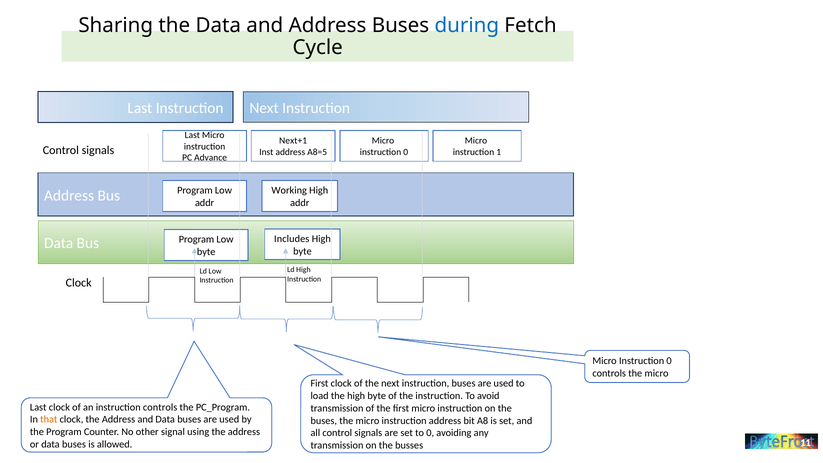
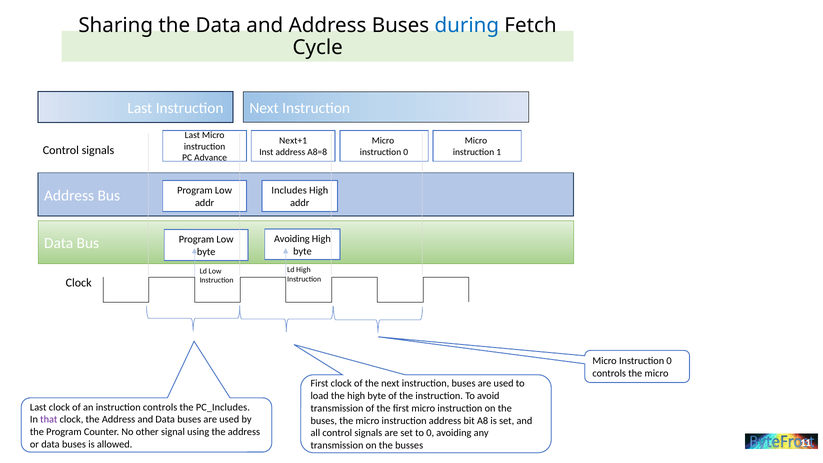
A8=5: A8=5 -> A8=8 (317, 152)
Working: Working -> Includes (289, 190)
Includes: Includes -> Avoiding (292, 239)
PC_Program: PC_Program -> PC_Includes (223, 407)
that colour: orange -> purple (49, 419)
